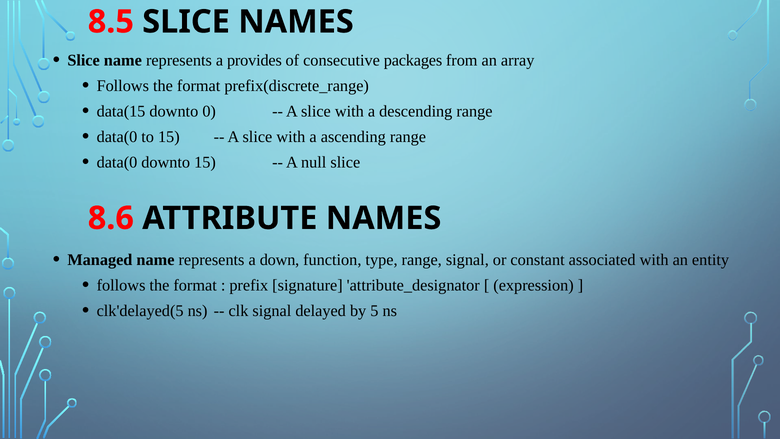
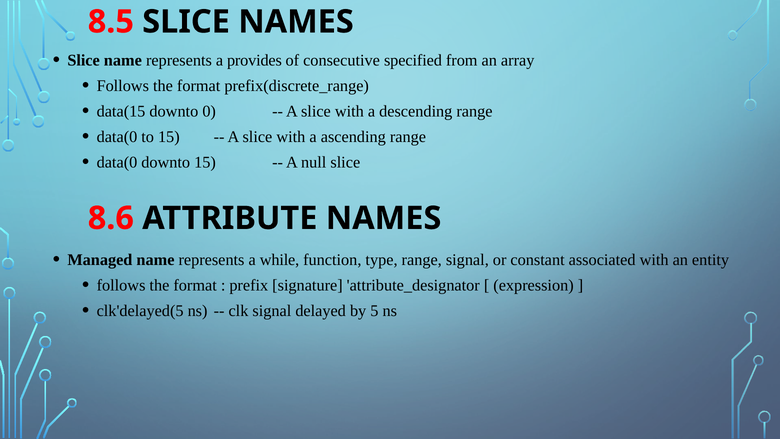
packages: packages -> specified (413, 60)
down: down -> while (280, 260)
